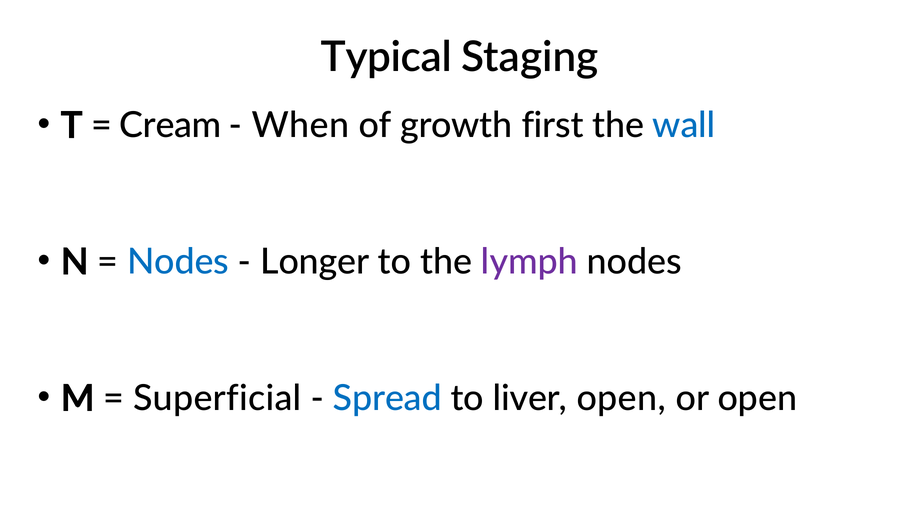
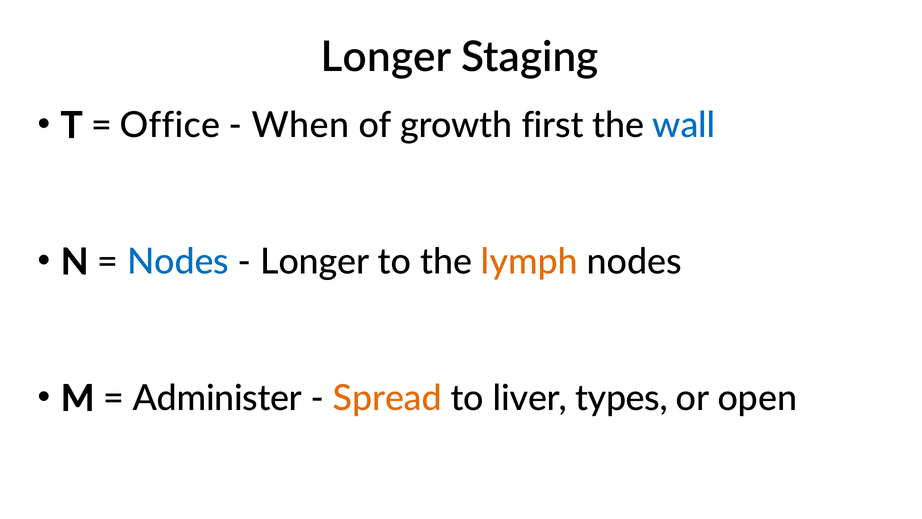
Typical: Typical -> Longer (386, 57)
Cream: Cream -> Office (170, 125)
lymph colour: purple -> orange (529, 262)
Superficial: Superficial -> Administer (217, 398)
Spread colour: blue -> orange (387, 398)
liver open: open -> types (622, 398)
